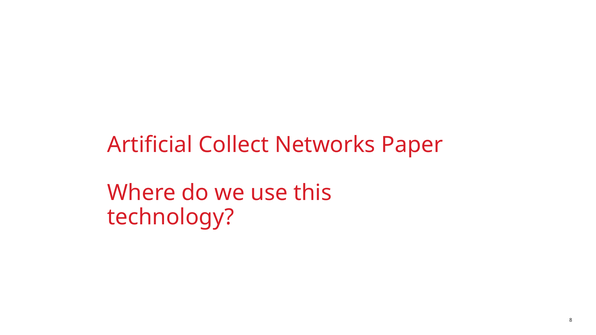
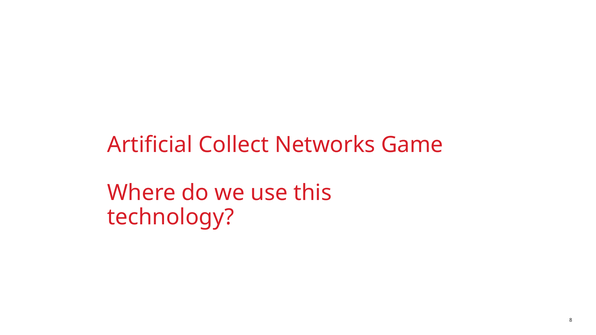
Paper: Paper -> Game (412, 145)
